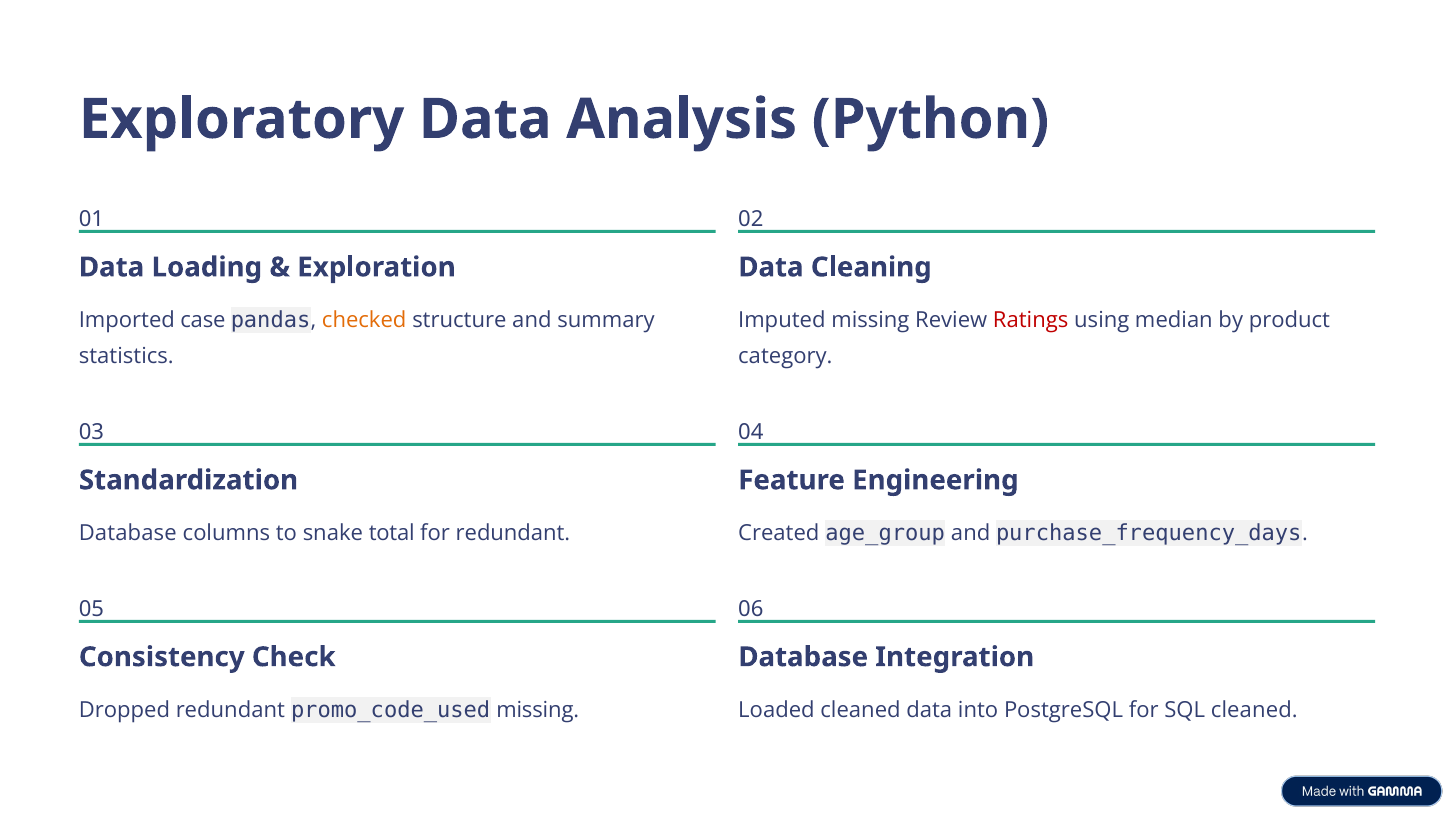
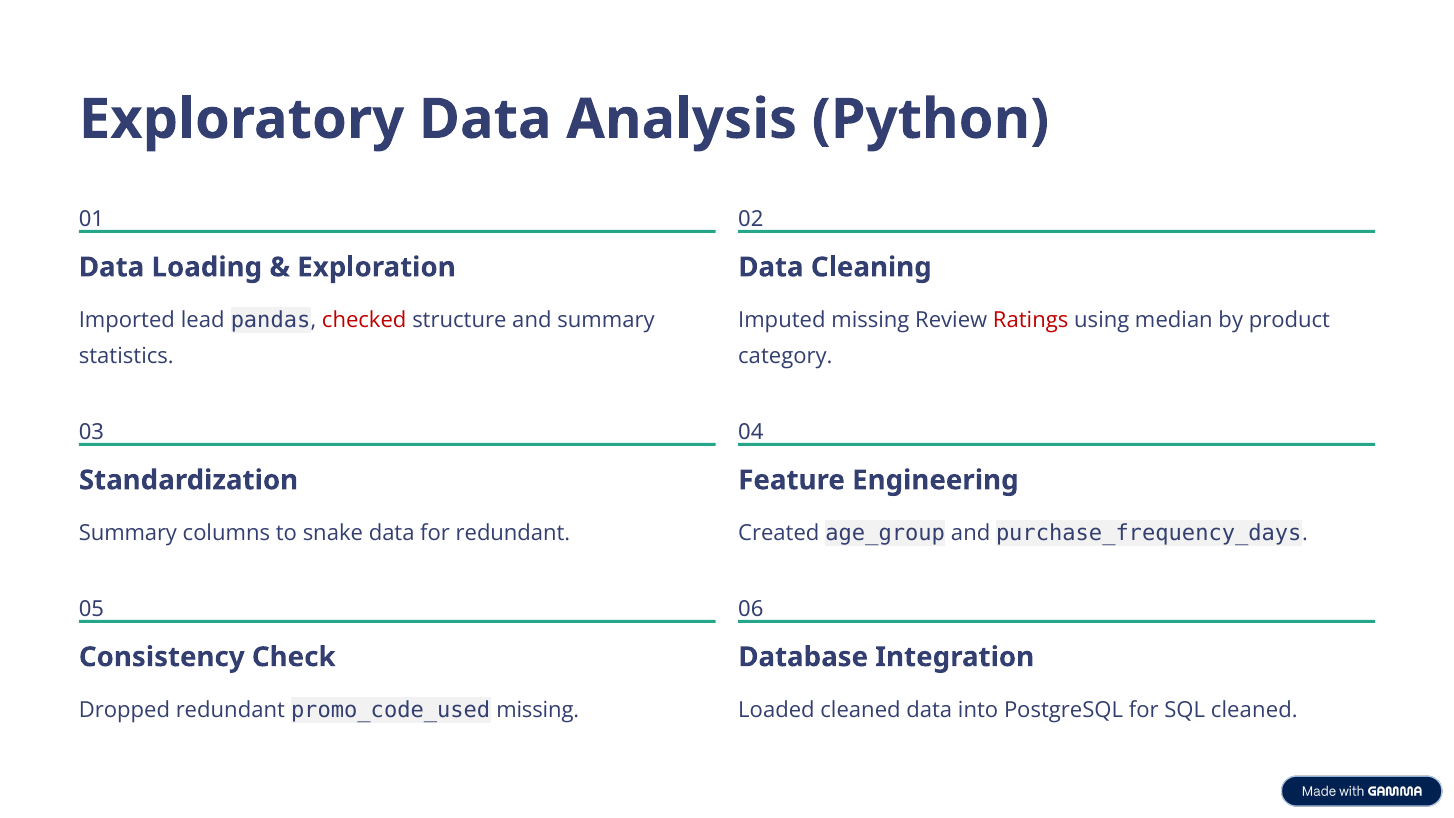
case: case -> lead (203, 320)
checked colour: orange -> red (364, 320)
Database: Database -> Summary (128, 533)
snake total: total -> data (392, 533)
